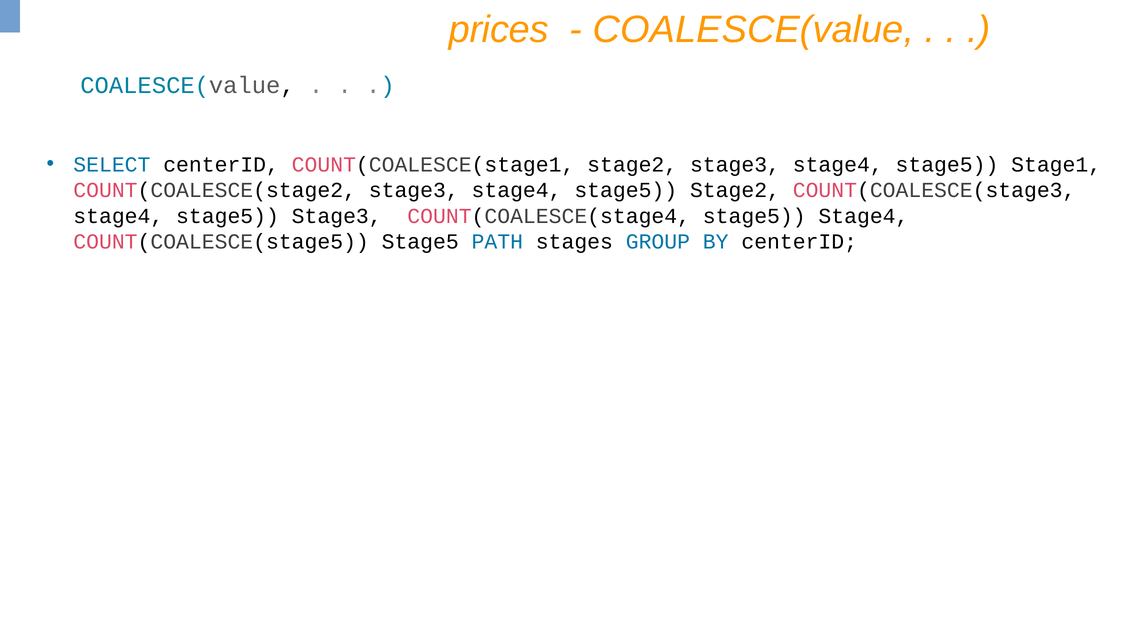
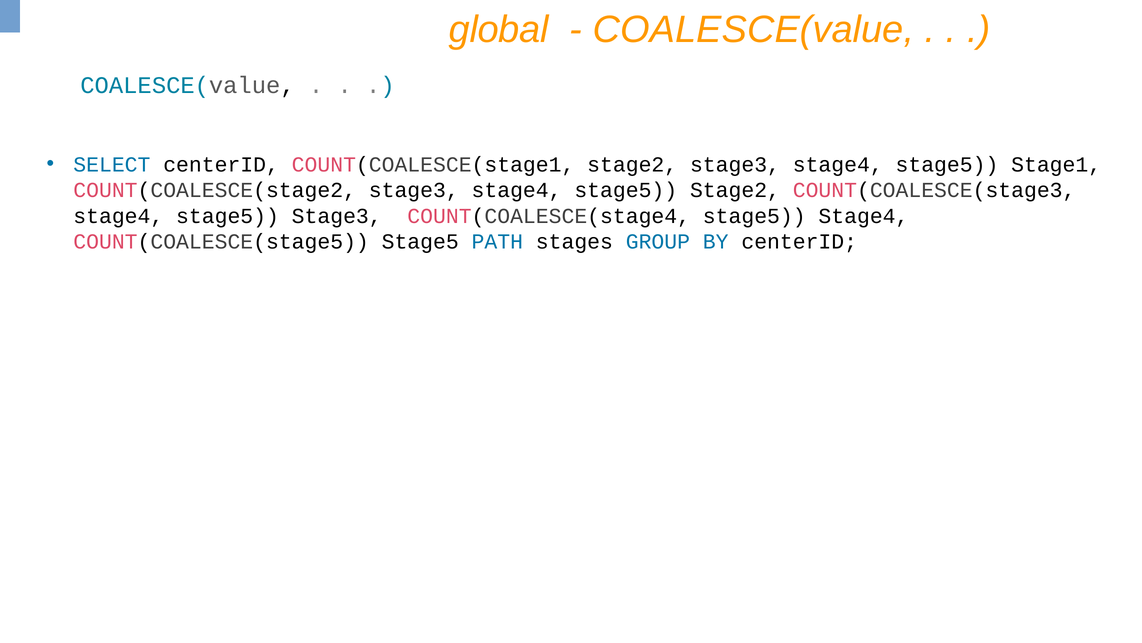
prices: prices -> global (499, 30)
